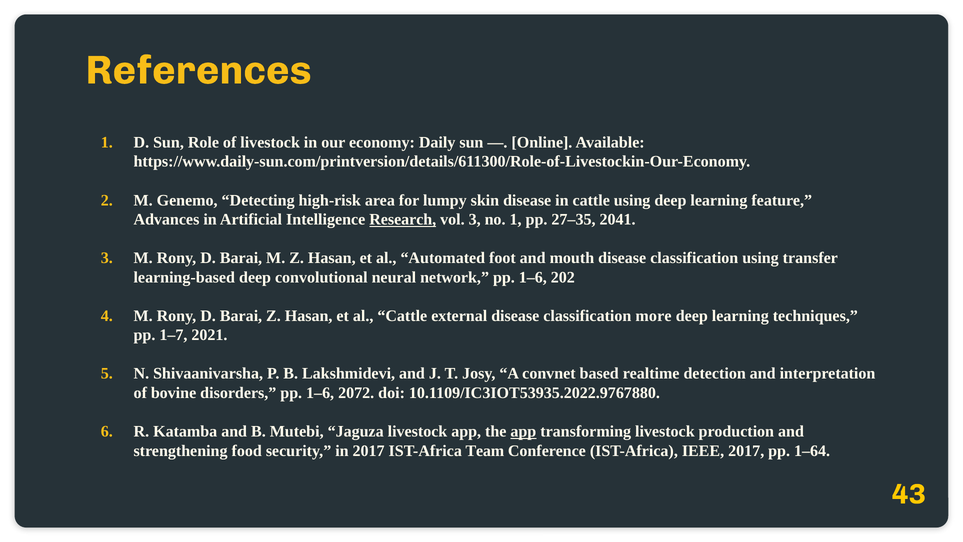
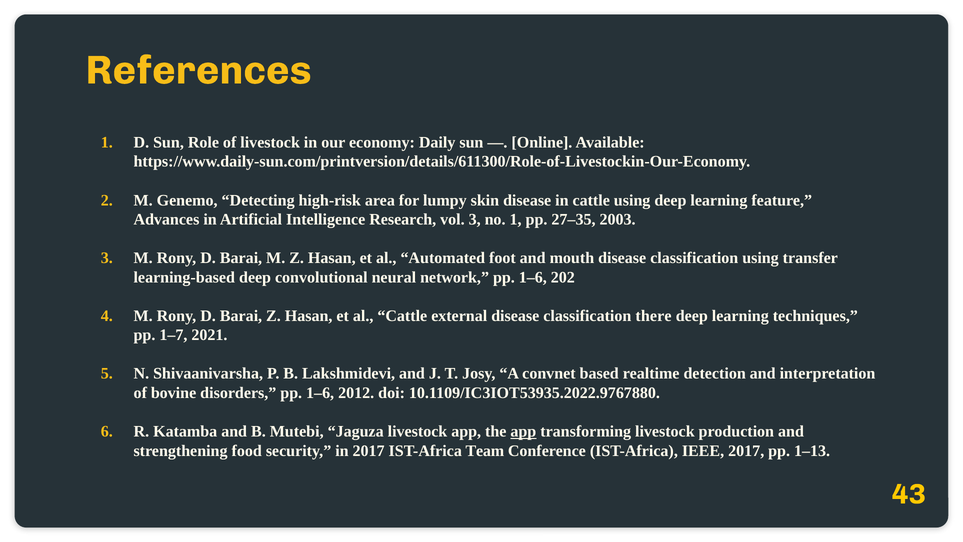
Research underline: present -> none (403, 219)
2041: 2041 -> 2003 (618, 219)
more: more -> there (654, 316)
2072: 2072 -> 2012 (356, 393)
1–64: 1–64 -> 1–13 (812, 451)
